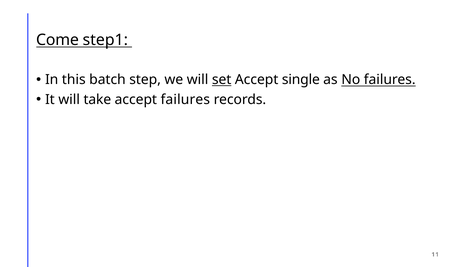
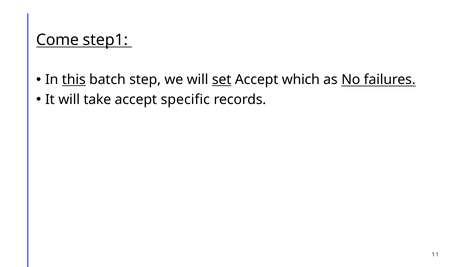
this underline: none -> present (74, 80)
single: single -> which (301, 80)
accept failures: failures -> specific (185, 100)
